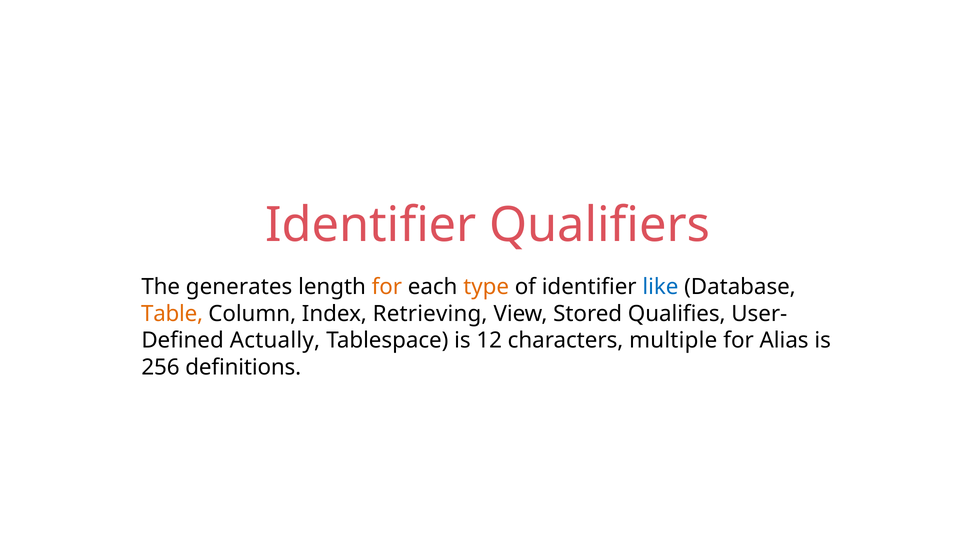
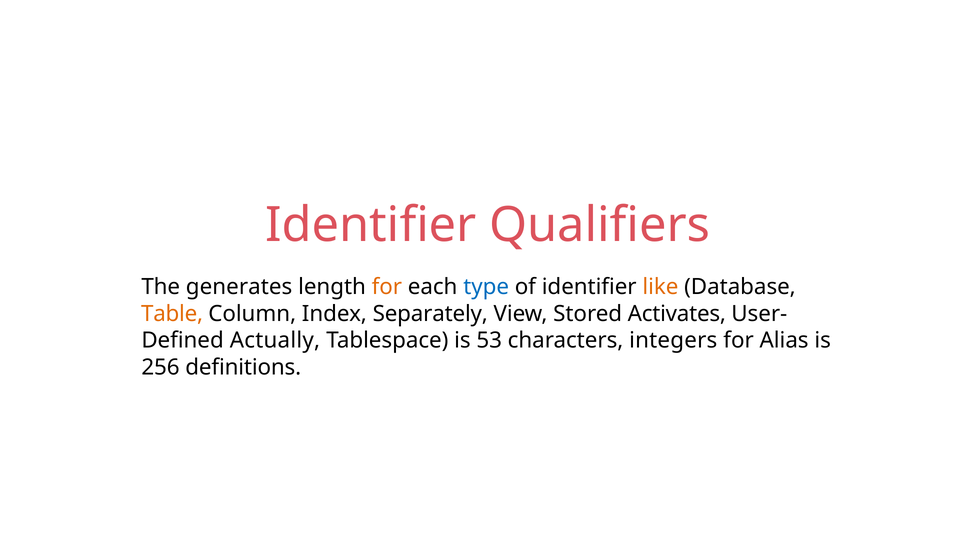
type colour: orange -> blue (486, 287)
like colour: blue -> orange (660, 287)
Retrieving: Retrieving -> Separately (430, 314)
Qualifies: Qualifies -> Activates (677, 314)
12: 12 -> 53 (489, 341)
multiple: multiple -> integers (673, 341)
